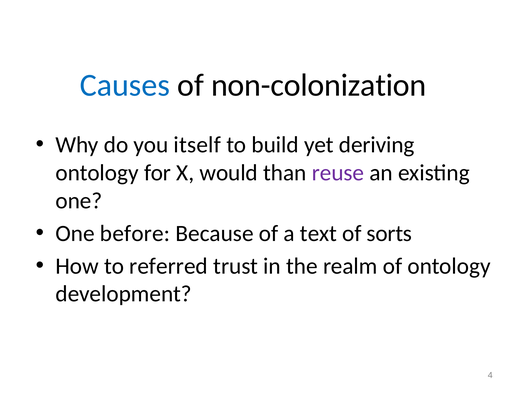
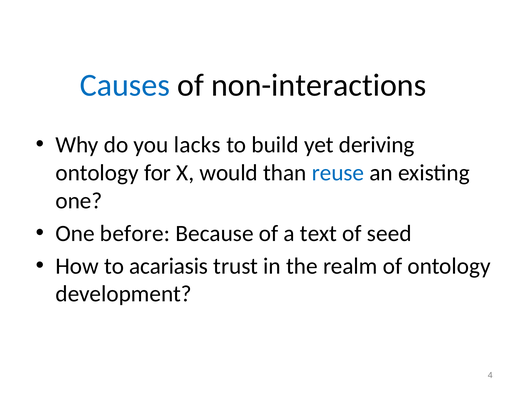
non-colonization: non-colonization -> non-interactions (319, 85)
itself: itself -> lacks (197, 145)
reuse colour: purple -> blue (338, 173)
sorts: sorts -> seed (389, 233)
referred: referred -> acariasis (169, 266)
